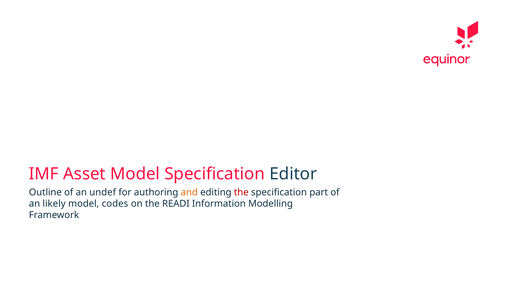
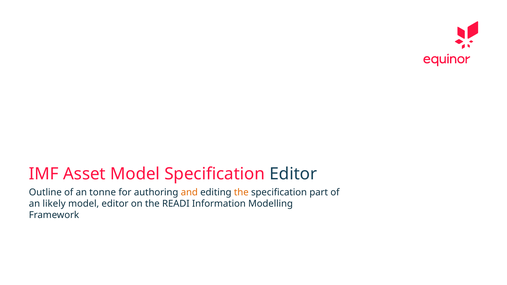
undef: undef -> tonne (103, 192)
the colour: red -> orange (241, 192)
model codes: codes -> editor (115, 204)
